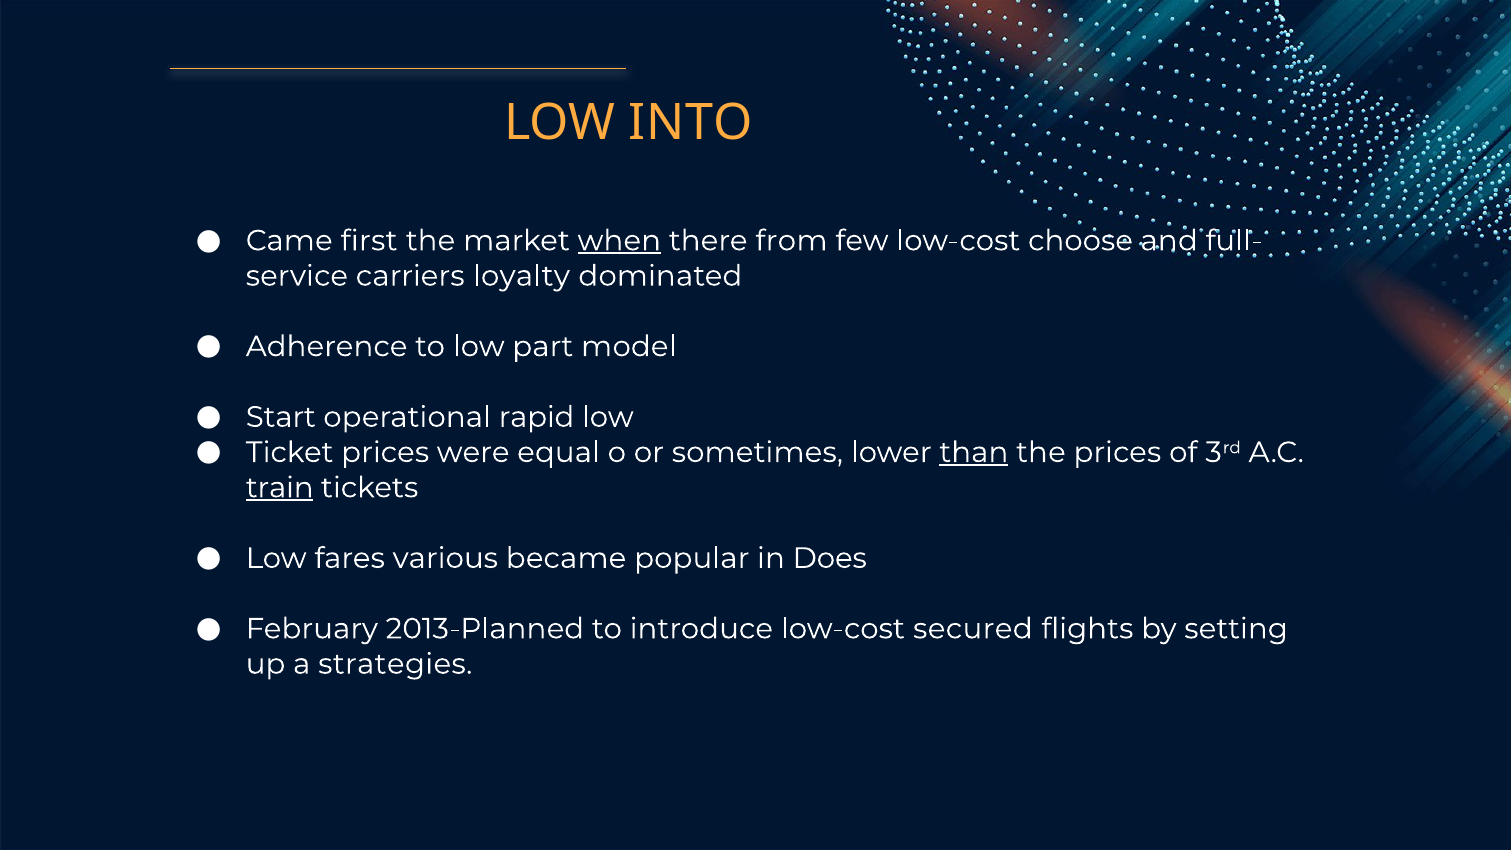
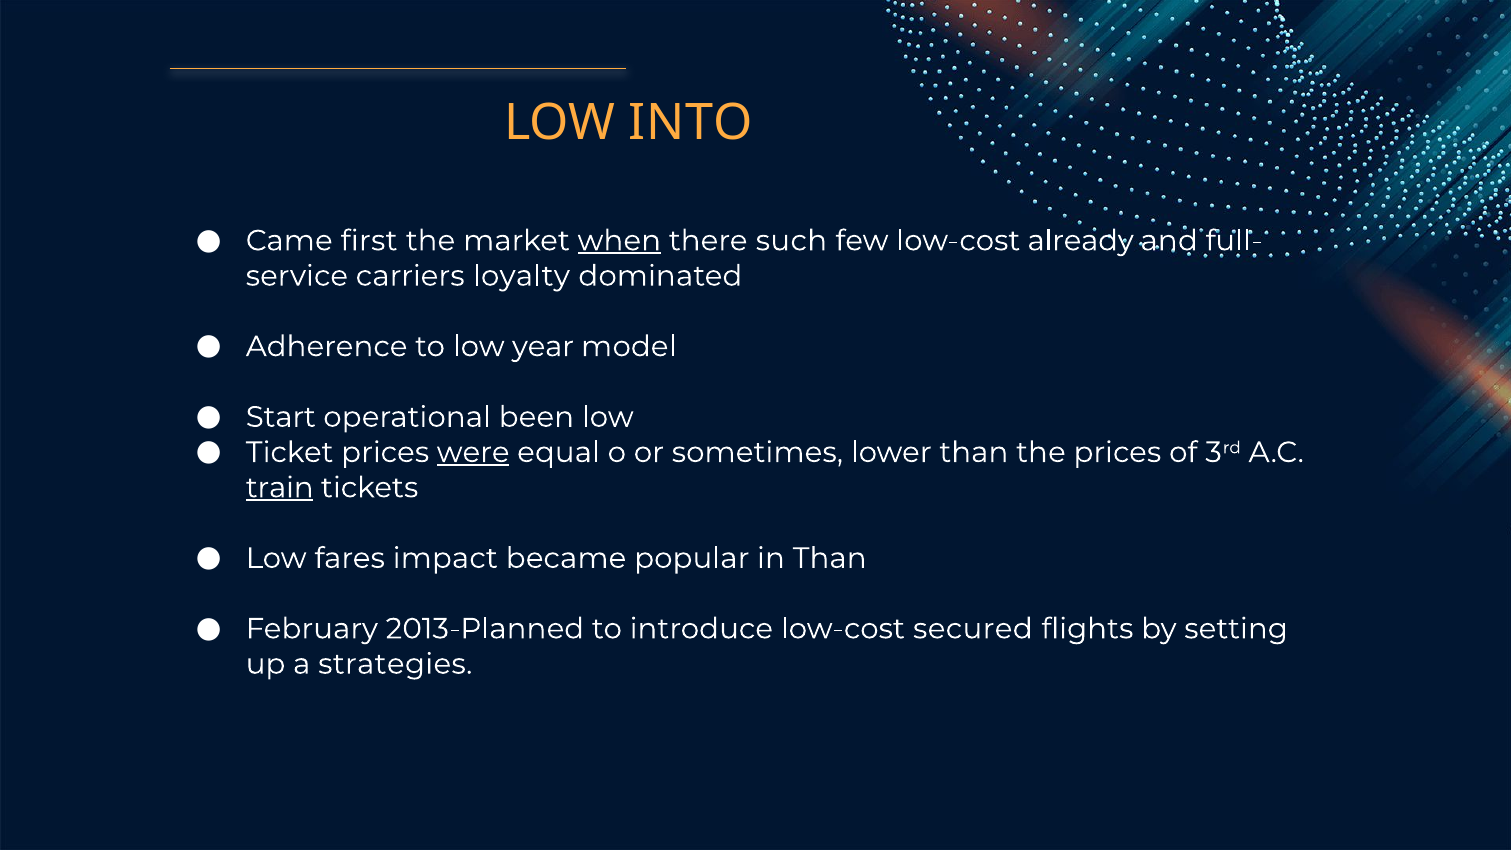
from: from -> such (791, 241)
choose: choose -> already (1081, 241)
part: part -> year (543, 347)
rapid: rapid -> been (536, 417)
were underline: none -> present (473, 452)
than underline: present -> none (974, 452)
various: various -> impact (445, 558)
in Does: Does -> Than (830, 558)
